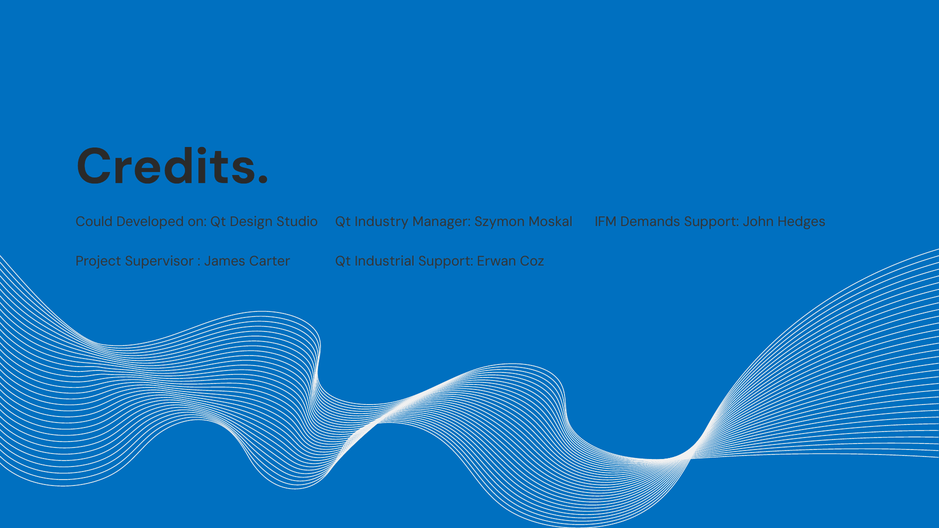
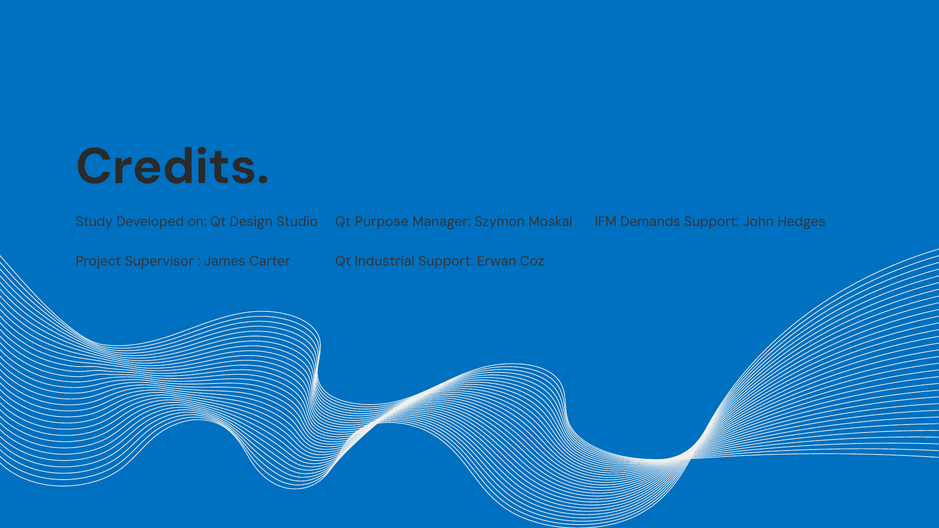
Could: Could -> Study (94, 222)
Industry: Industry -> Purpose (382, 222)
